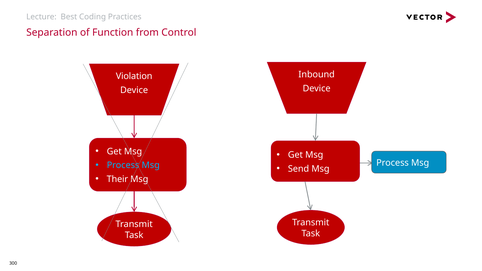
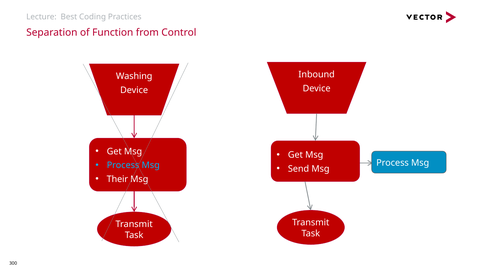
Violation: Violation -> Washing (134, 76)
